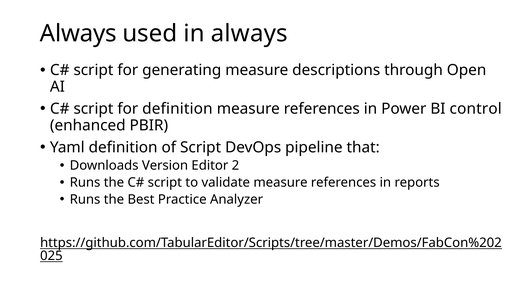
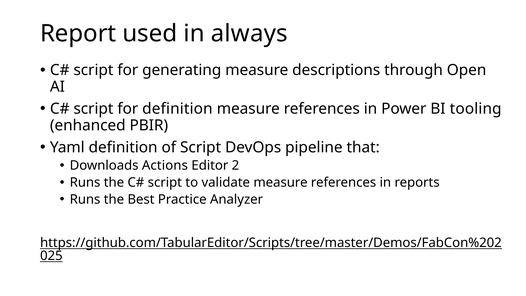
Always: Always -> Report (78, 34)
control: control -> tooling (476, 109)
Version: Version -> Actions (165, 166)
